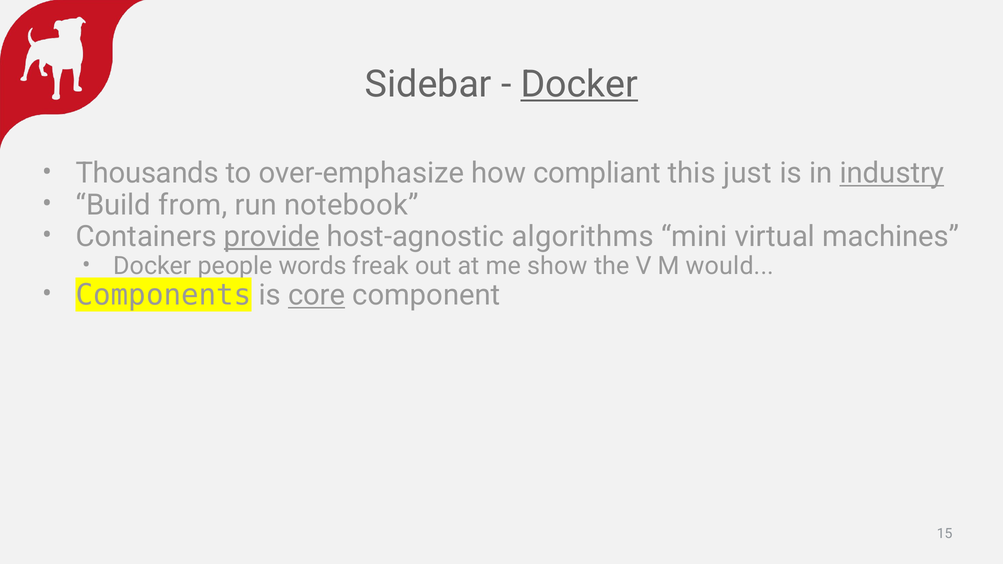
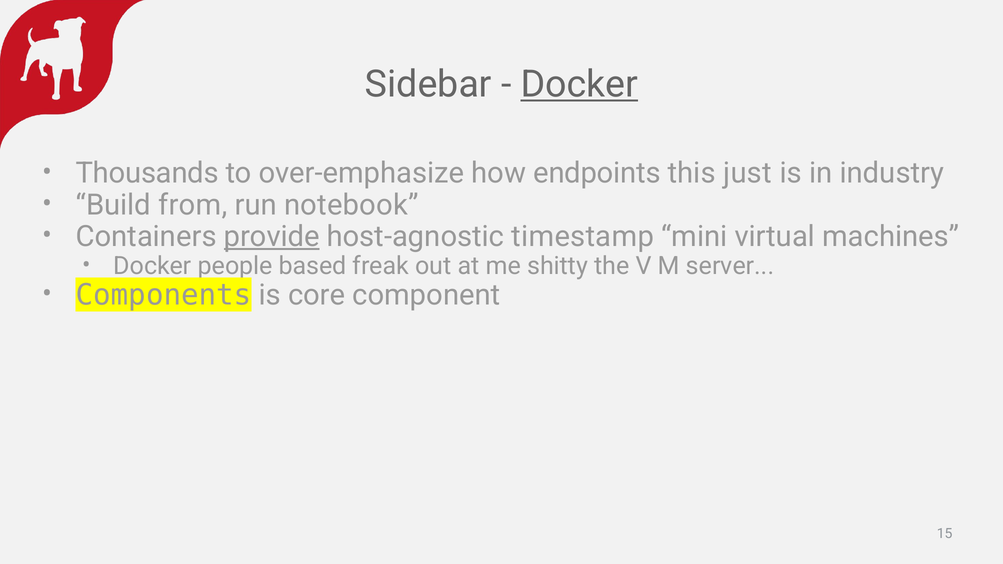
compliant: compliant -> endpoints (597, 173)
industry underline: present -> none (892, 173)
algorithms: algorithms -> timestamp (583, 237)
words: words -> based (313, 266)
show: show -> shitty (558, 266)
would: would -> server (730, 266)
core underline: present -> none (317, 295)
